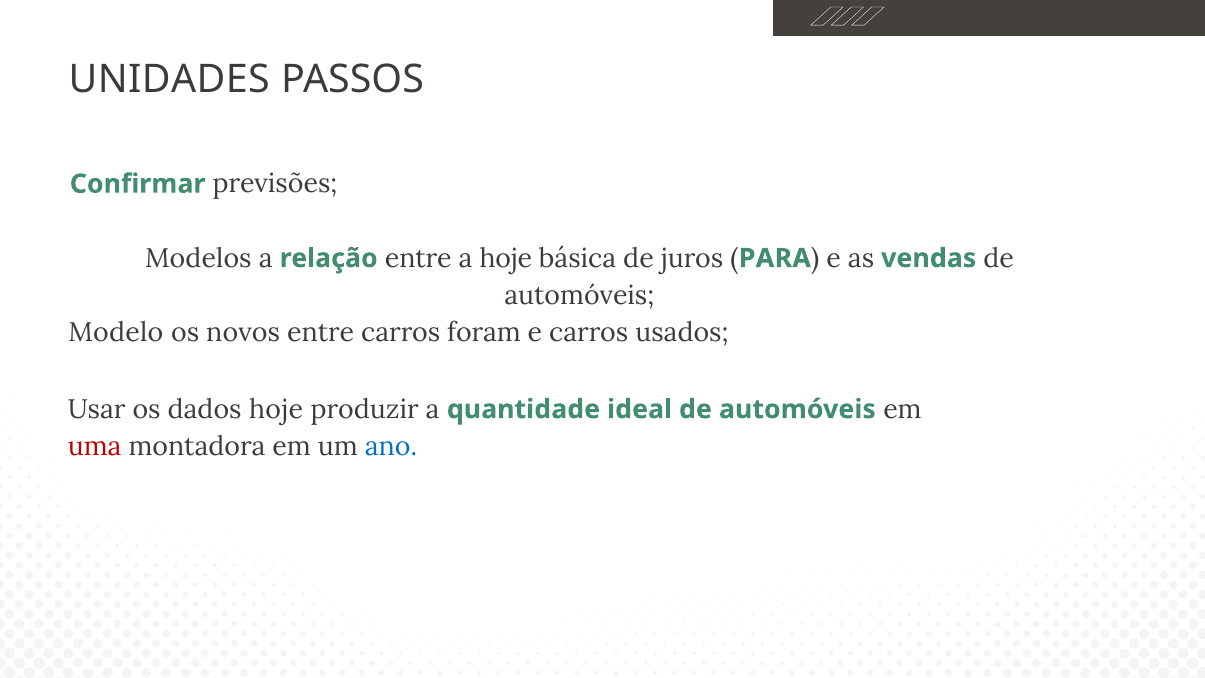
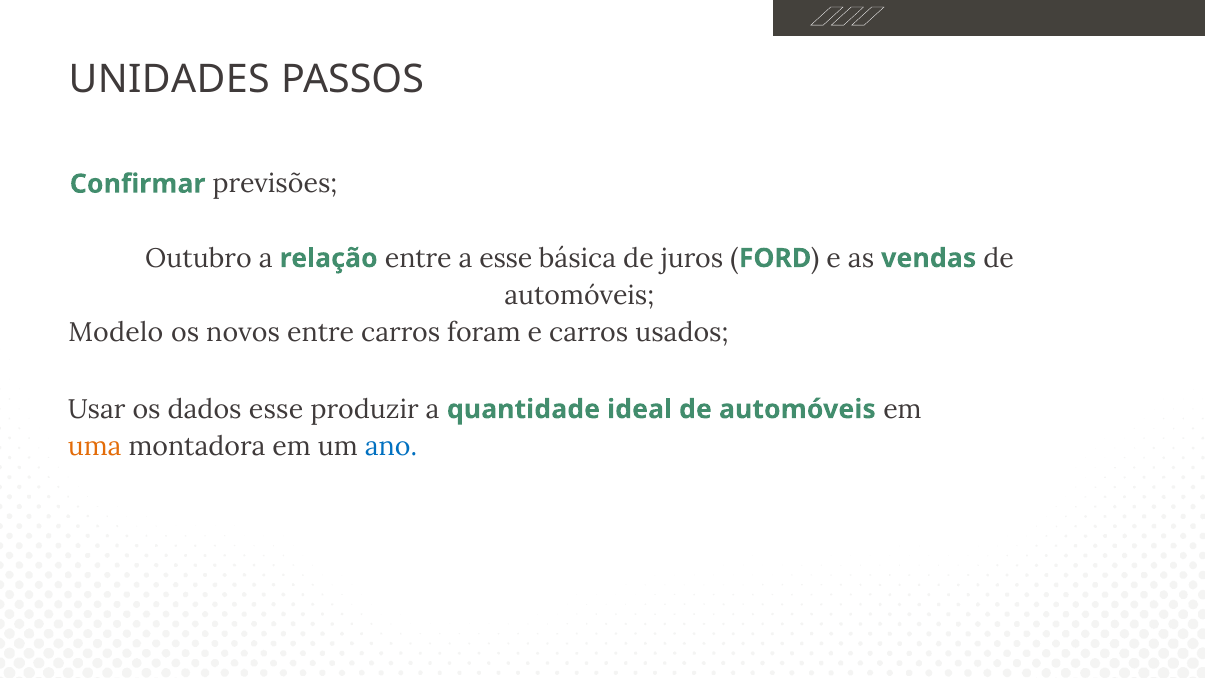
Modelos: Modelos -> Outubro (198, 258)
a hoje: hoje -> esse (506, 258)
PARA: PARA -> FORD (775, 258)
dados hoje: hoje -> esse (276, 409)
uma colour: red -> orange (95, 447)
